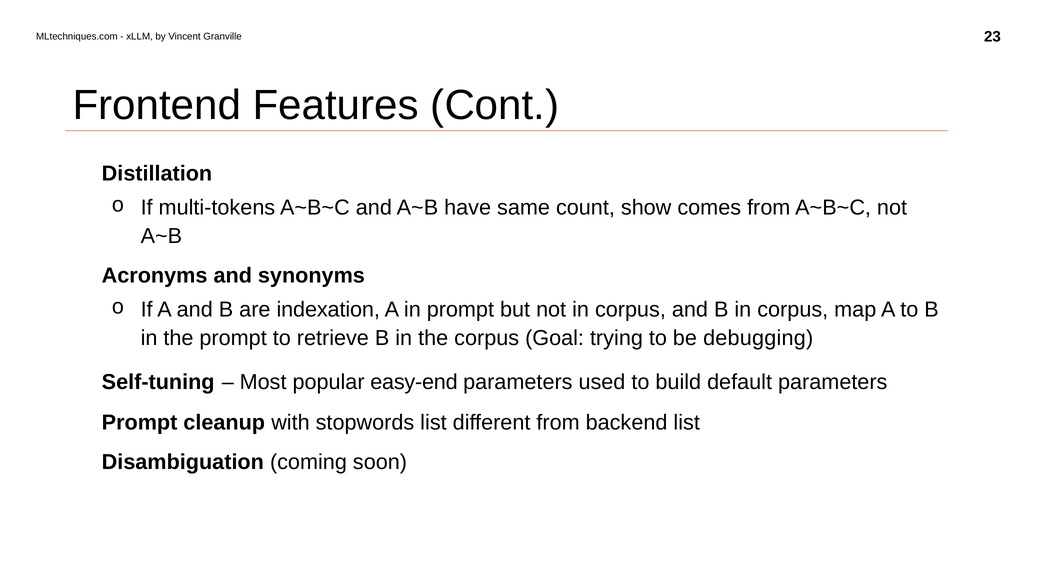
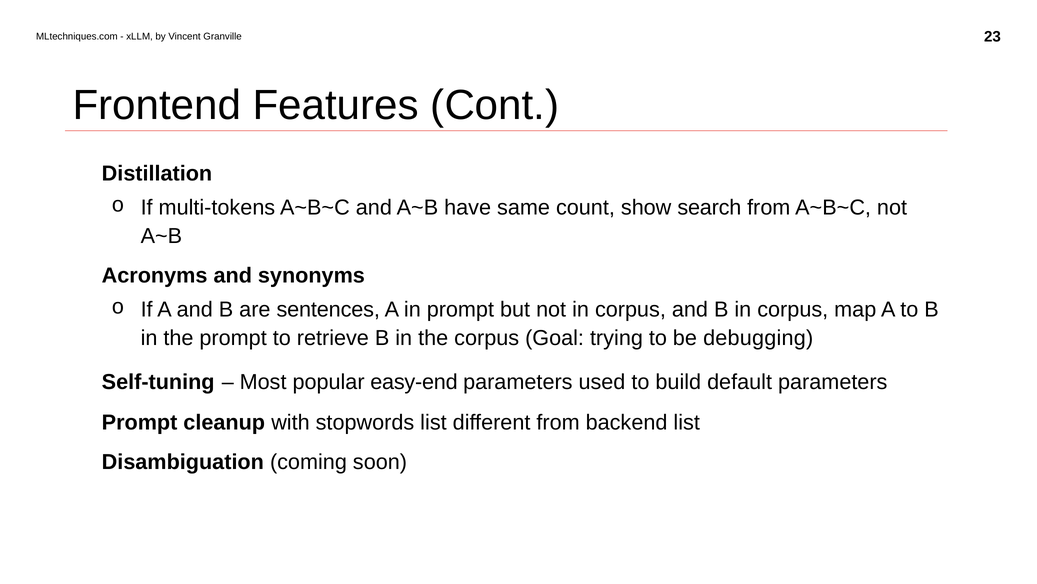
comes: comes -> search (709, 207)
indexation: indexation -> sentences (328, 309)
